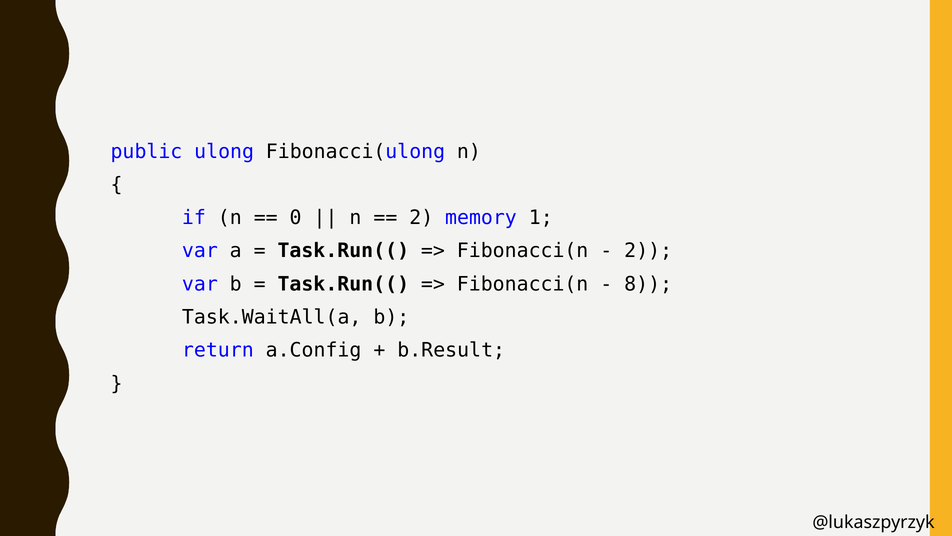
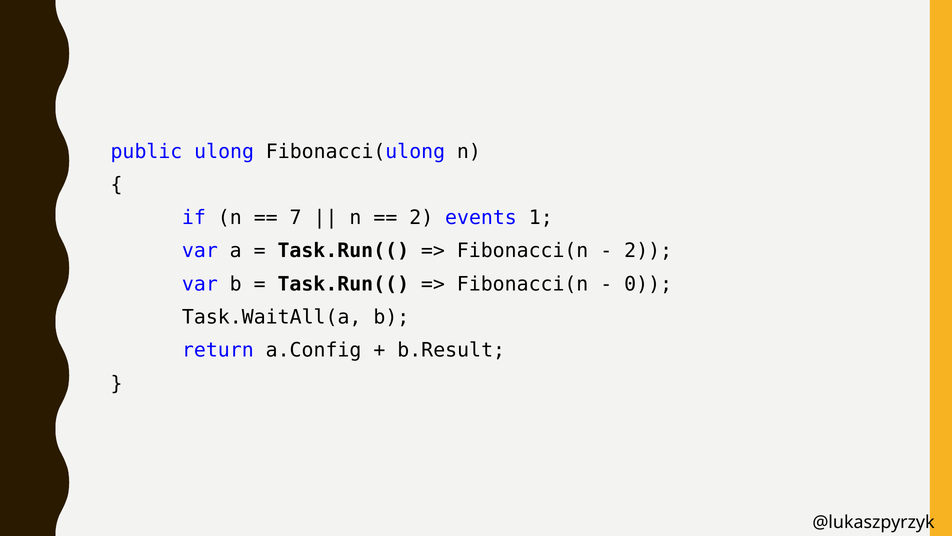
0: 0 -> 7 (296, 218)
memory: memory -> events (481, 218)
8: 8 -> 0 (648, 284)
